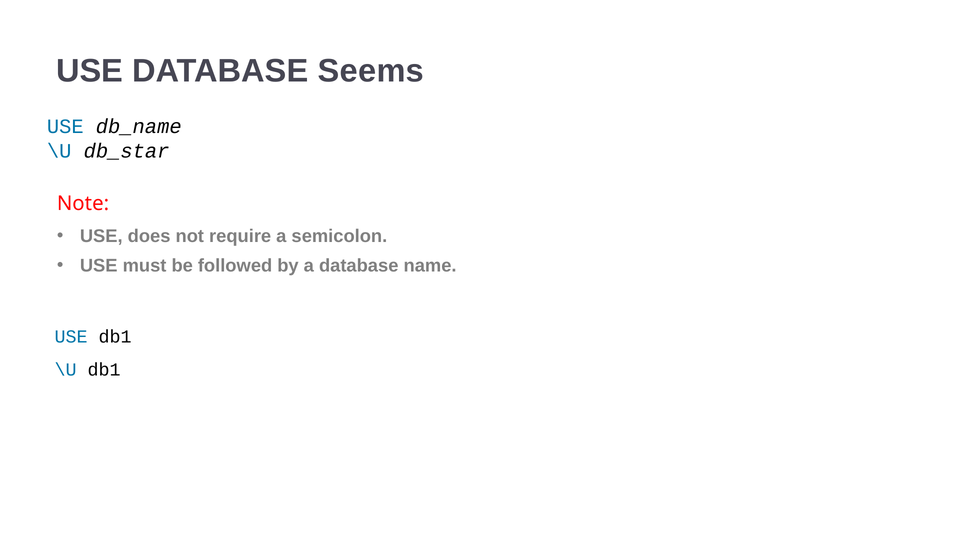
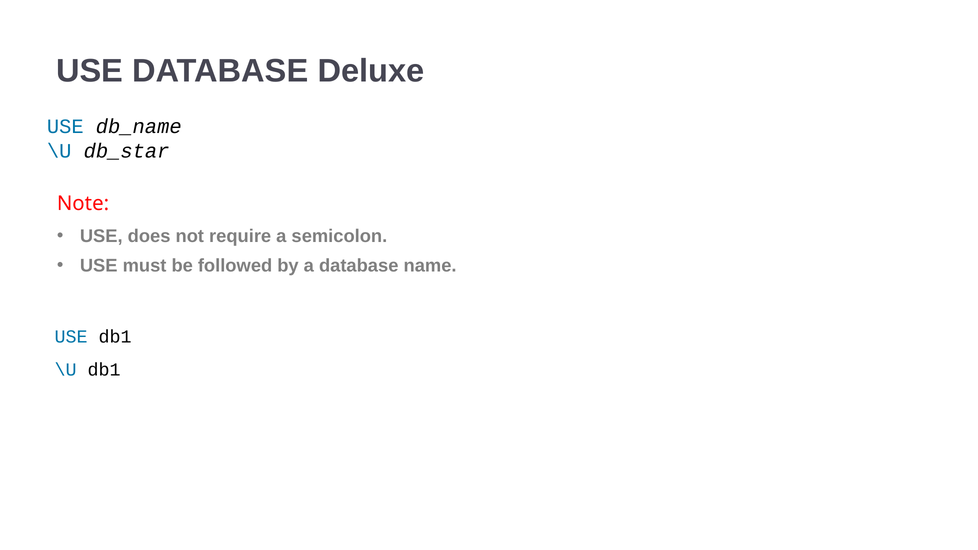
Seems: Seems -> Deluxe (371, 71)
